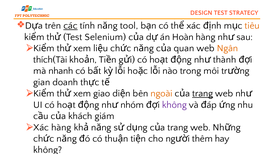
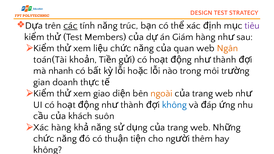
tool: tool -> trúc (129, 26)
tiêu colour: orange -> purple (252, 26)
Selenium: Selenium -> Members (105, 37)
Hoàn: Hoàn -> Giám (183, 37)
thích(Tài: thích(Tài -> toán(Tài (50, 60)
trang underline: present -> none (203, 93)
nhóm: nhóm -> thành (132, 105)
không colour: purple -> blue (174, 105)
giám: giám -> suôn (104, 116)
